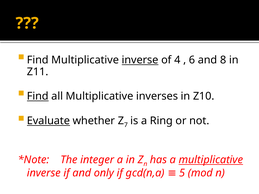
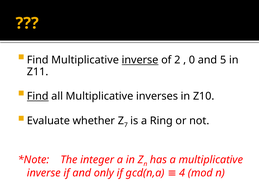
4: 4 -> 2 (177, 60)
6: 6 -> 0 (192, 60)
8: 8 -> 5 (223, 60)
Evaluate underline: present -> none (48, 121)
multiplicative underline: present -> none (211, 160)
5: 5 -> 4 (182, 173)
